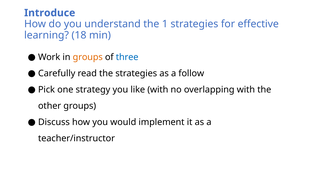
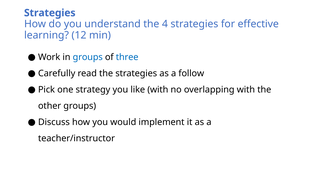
Introduce: Introduce -> Strategies (50, 13)
1: 1 -> 4 (165, 24)
18: 18 -> 12 (79, 35)
groups colour: orange -> blue (88, 57)
